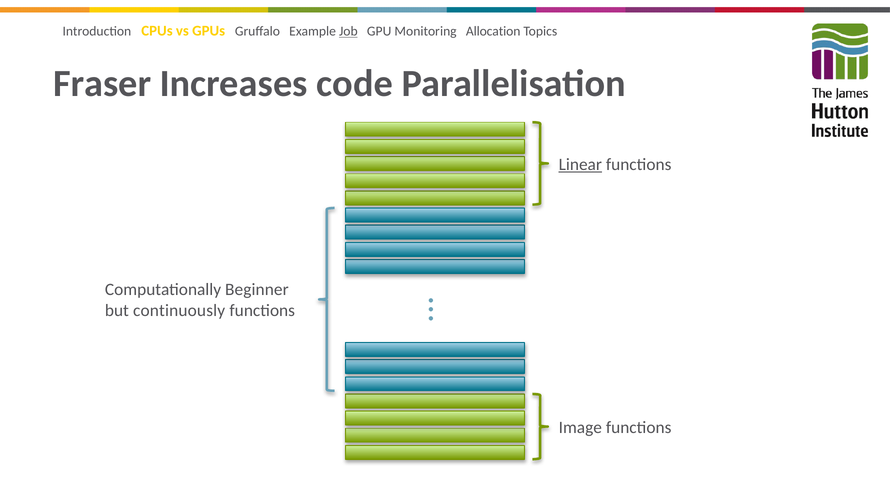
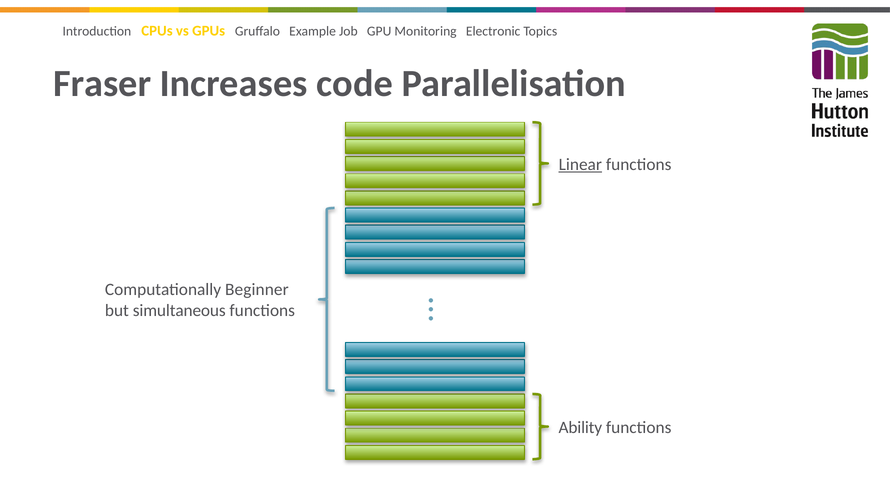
Job underline: present -> none (348, 31)
Allocation: Allocation -> Electronic (493, 31)
continuously: continuously -> simultaneous (179, 310)
Image: Image -> Ability (580, 427)
